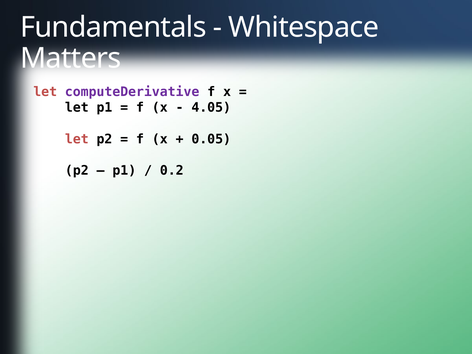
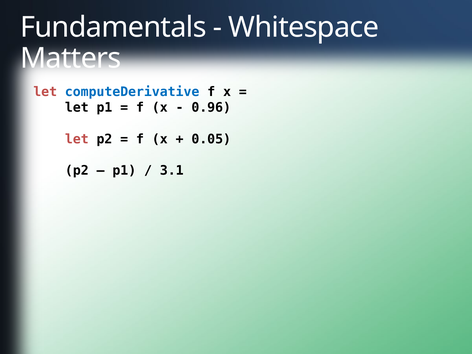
computeDerivative colour: purple -> blue (132, 92)
4.05: 4.05 -> 0.96 (211, 108)
0.2: 0.2 -> 3.1 (172, 171)
